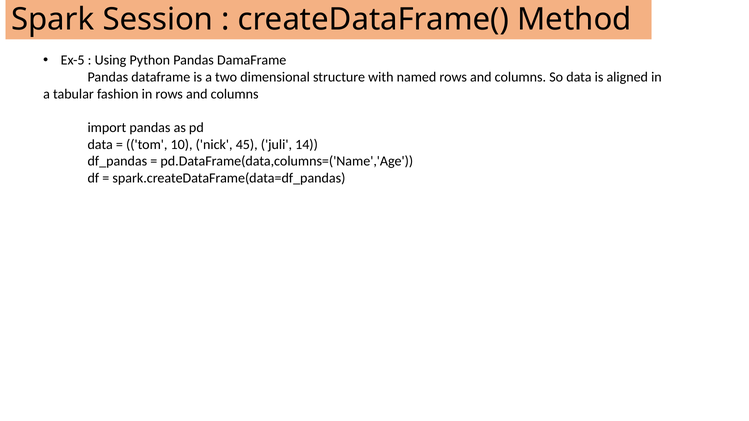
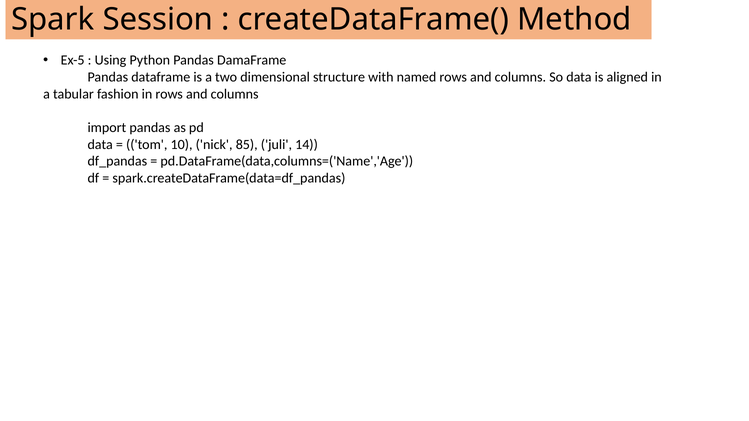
45: 45 -> 85 (247, 145)
